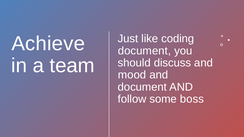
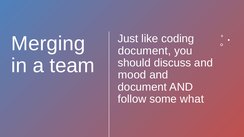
Achieve: Achieve -> Merging (48, 44)
boss: boss -> what (192, 99)
